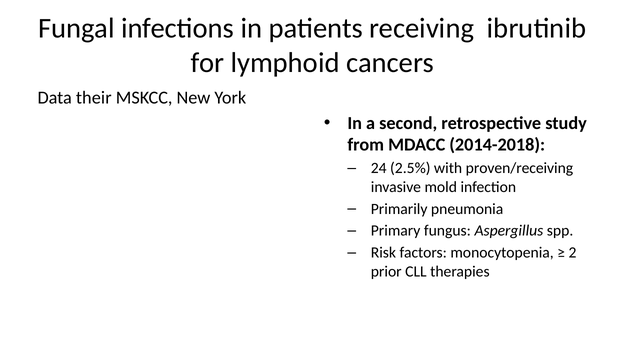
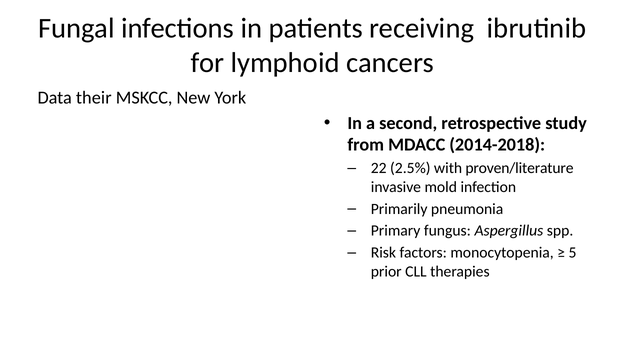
24: 24 -> 22 (379, 168)
proven/receiving: proven/receiving -> proven/literature (519, 168)
2: 2 -> 5 (573, 252)
